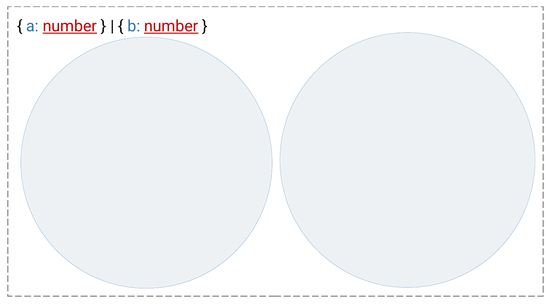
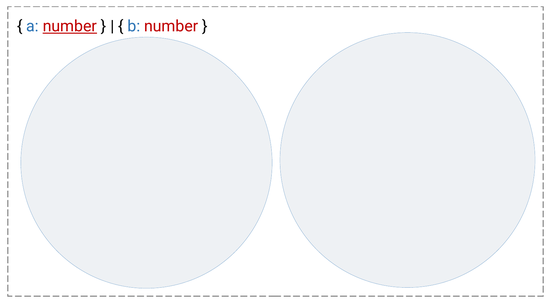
number underline: present -> none (171, 26)
